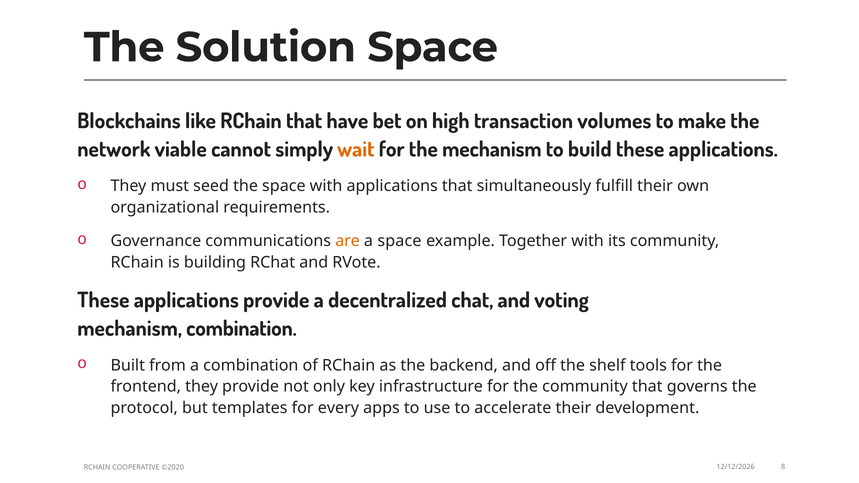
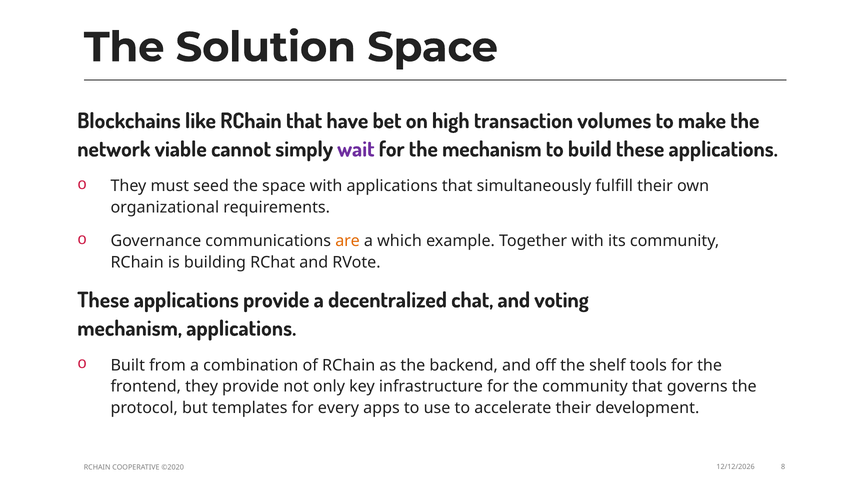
wait colour: orange -> purple (356, 150)
a space: space -> which (400, 241)
mechanism combination: combination -> applications (241, 329)
